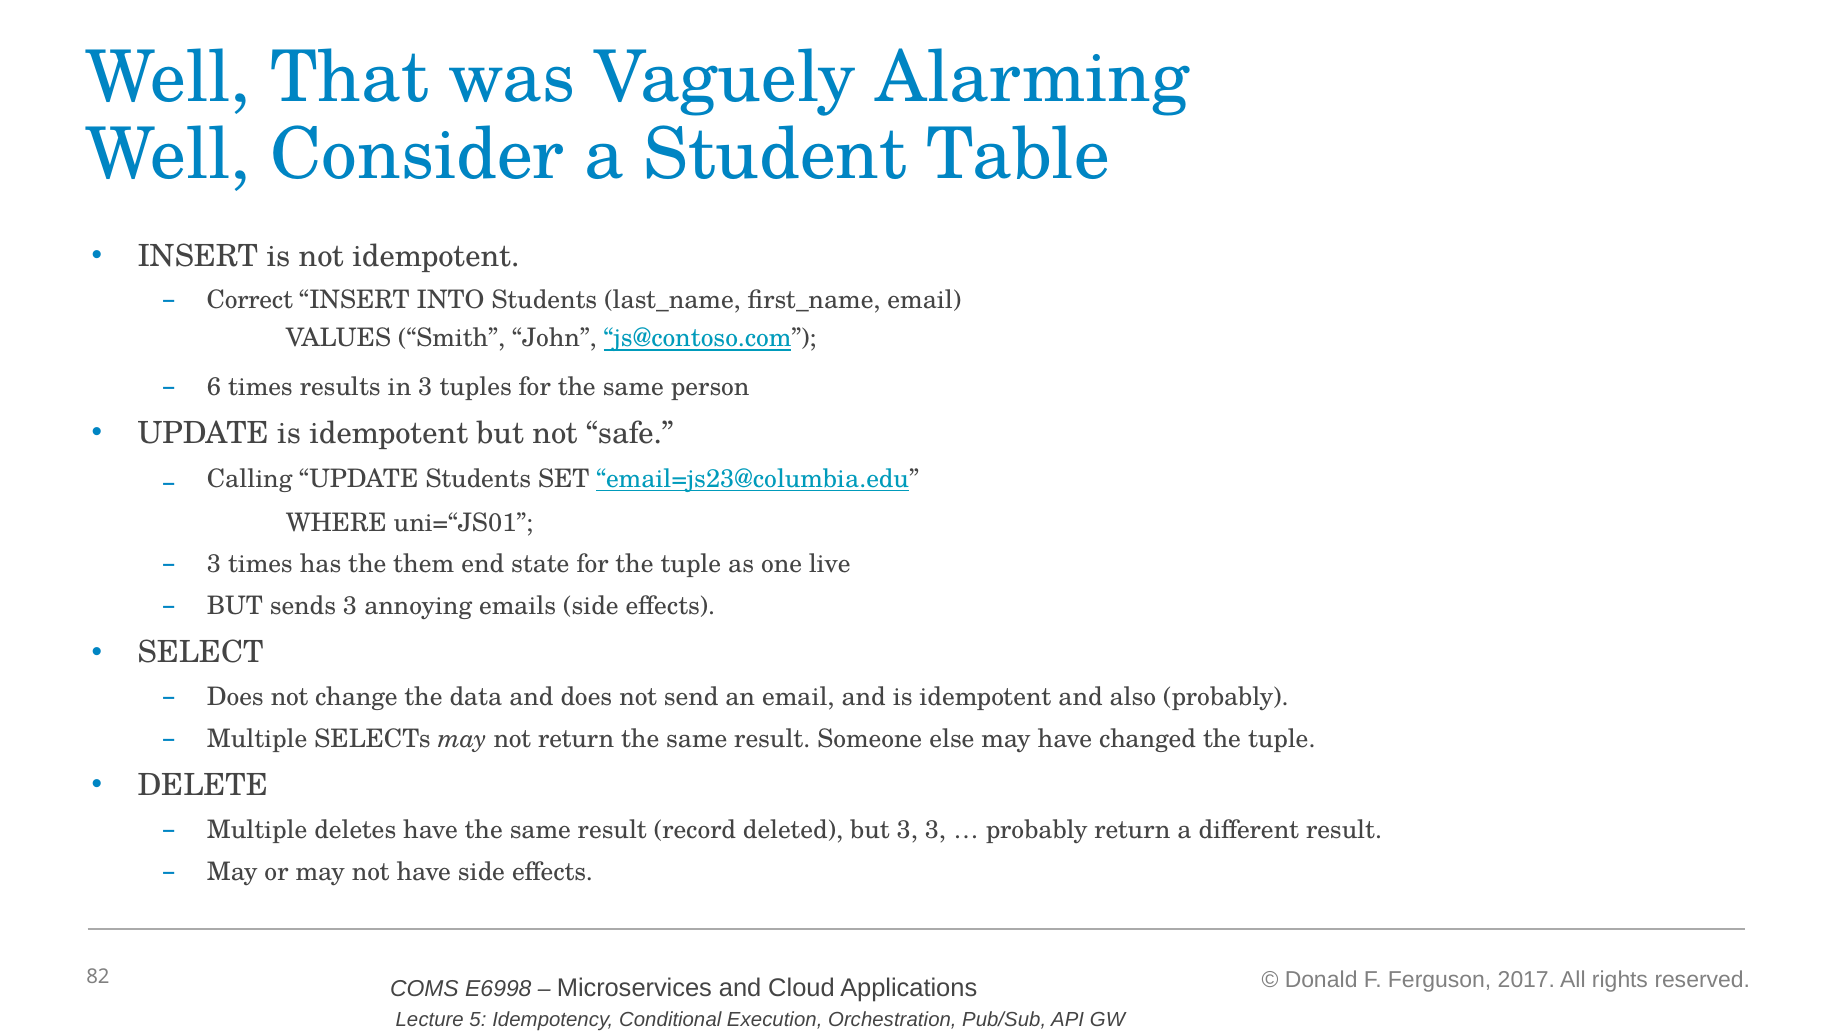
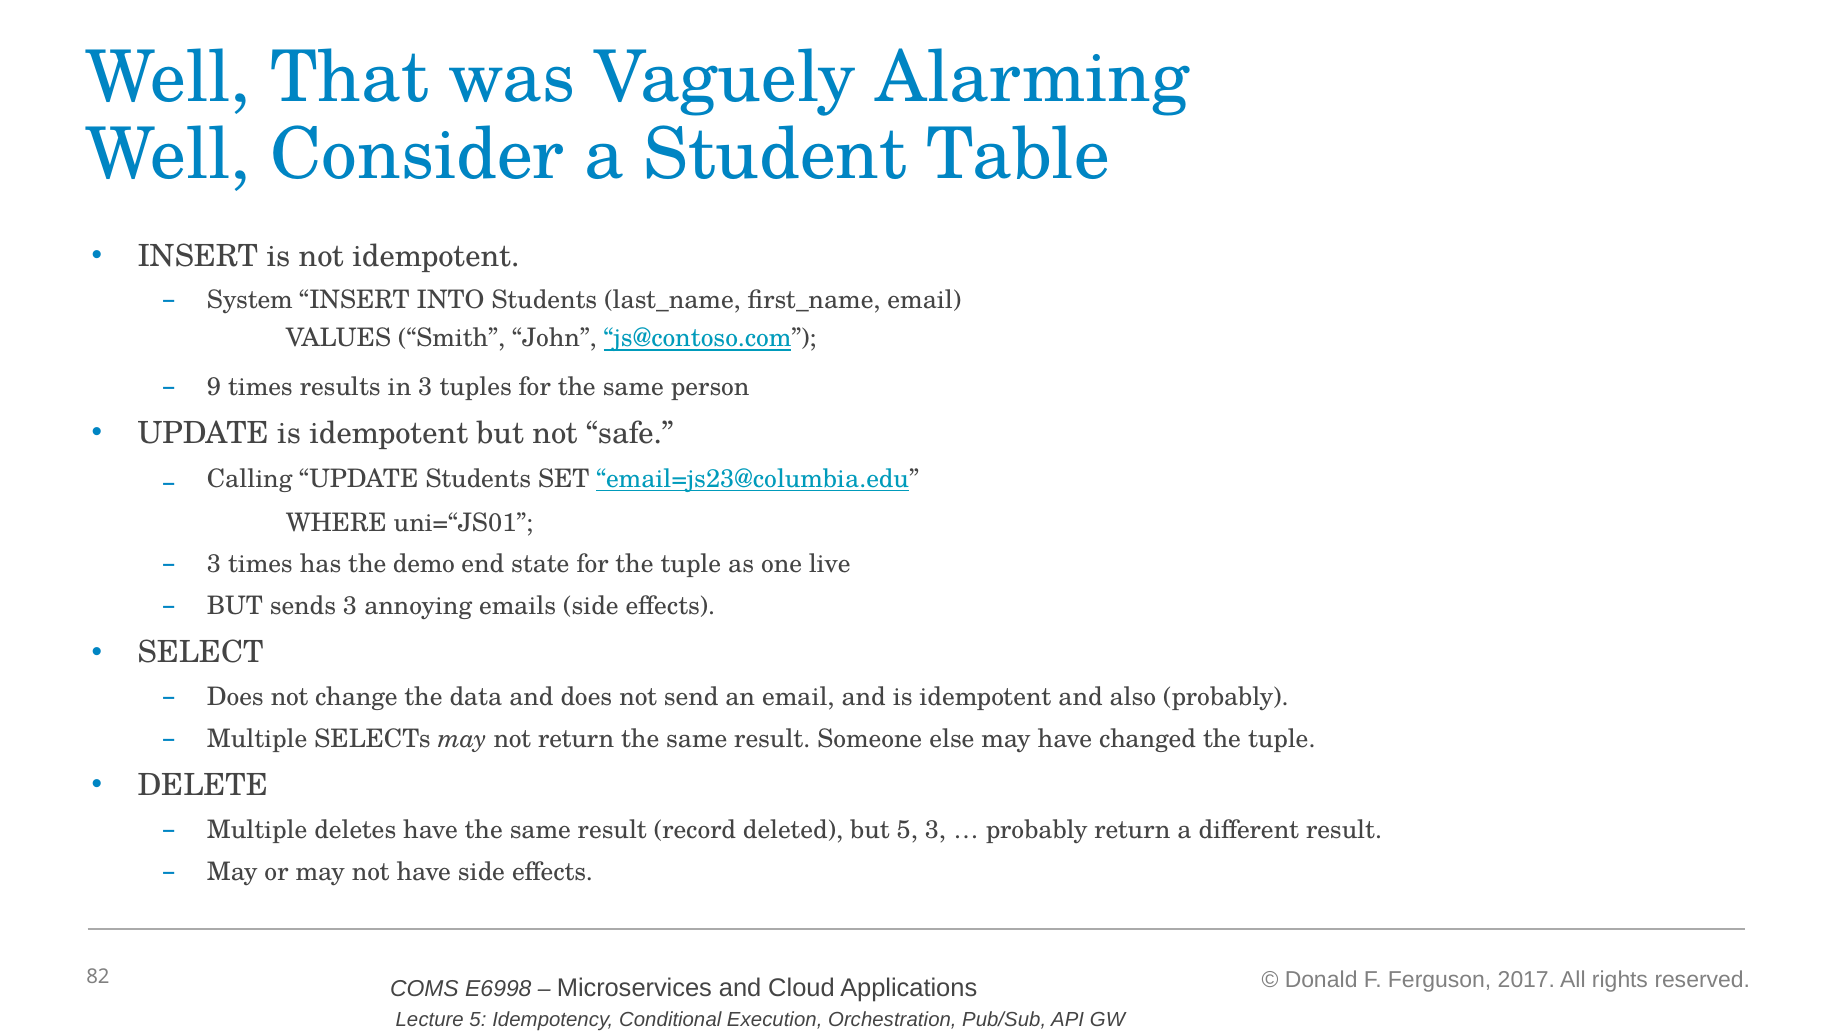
Correct: Correct -> System (250, 300)
6: 6 -> 9 (214, 387)
them: them -> demo (424, 564)
but 3: 3 -> 5 (907, 830)
